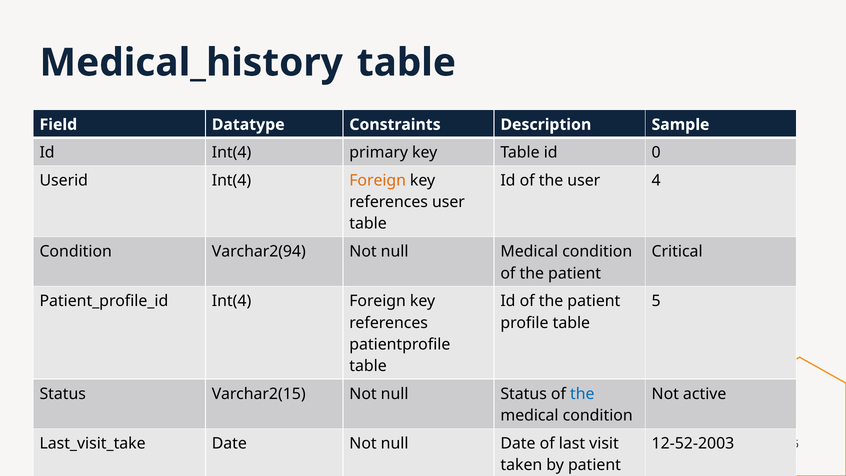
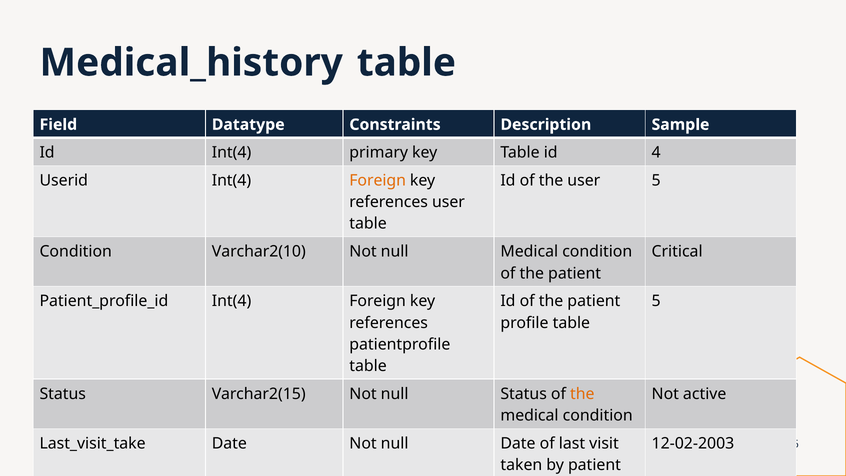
0: 0 -> 4 (656, 153)
user 4: 4 -> 5 (656, 180)
Varchar2(94: Varchar2(94 -> Varchar2(10 (259, 252)
the colour: blue -> orange (582, 394)
12-52-2003: 12-52-2003 -> 12-02-2003 (693, 443)
